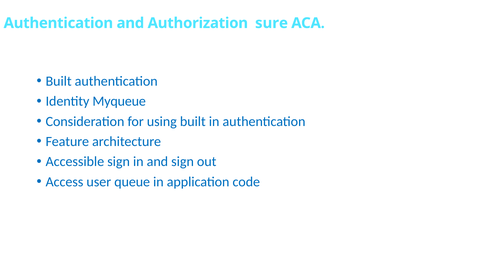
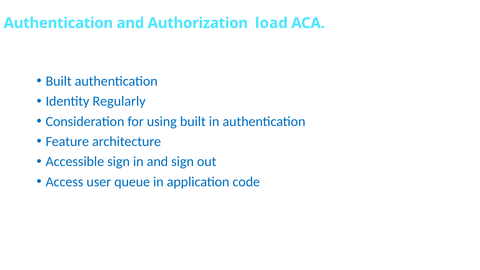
sure: sure -> load (271, 23)
Myqueue: Myqueue -> Regularly (119, 101)
